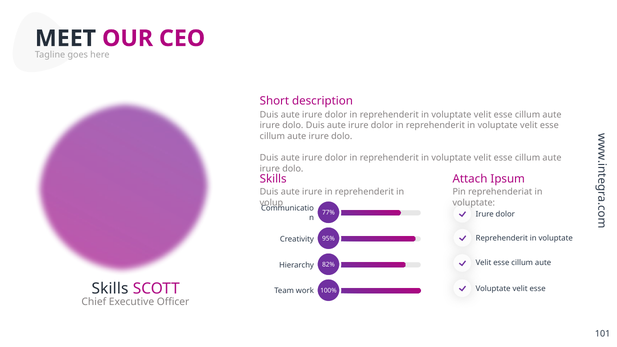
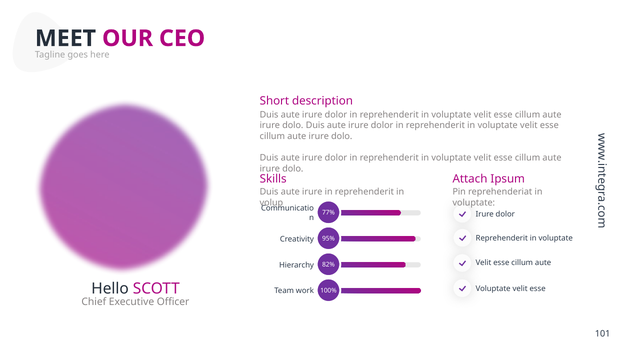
Skills: Skills -> Hello (110, 289)
